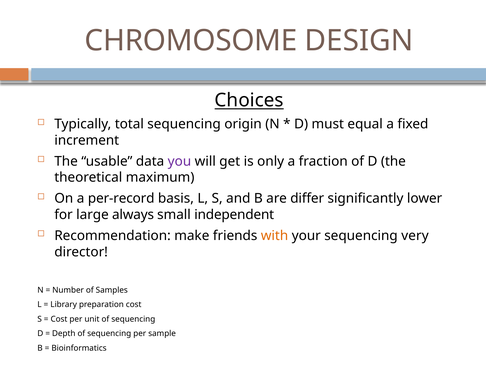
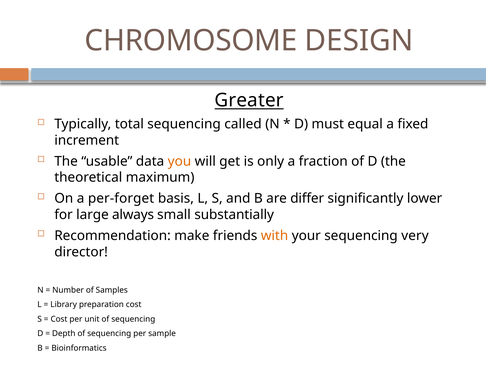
Choices: Choices -> Greater (249, 100)
origin: origin -> called (243, 124)
you colour: purple -> orange (179, 161)
per-record: per-record -> per-forget (121, 198)
independent: independent -> substantially (234, 214)
